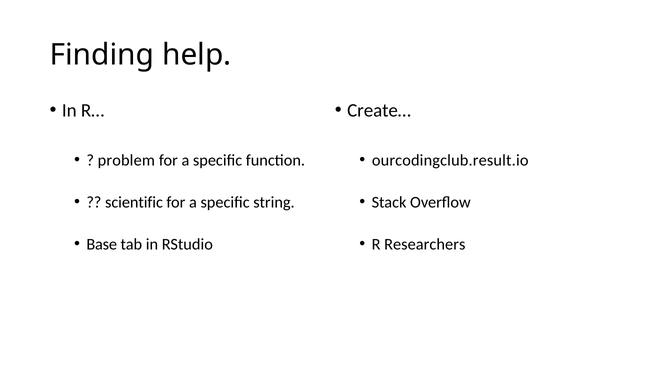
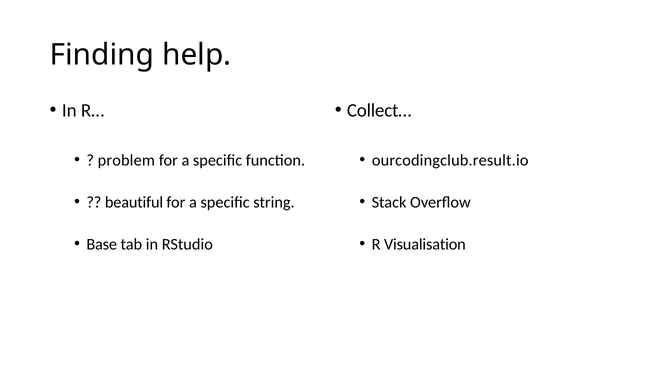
Create…: Create… -> Collect… (379, 110)
scientific: scientific -> beautiful (134, 202)
Researchers: Researchers -> Visualisation (425, 244)
